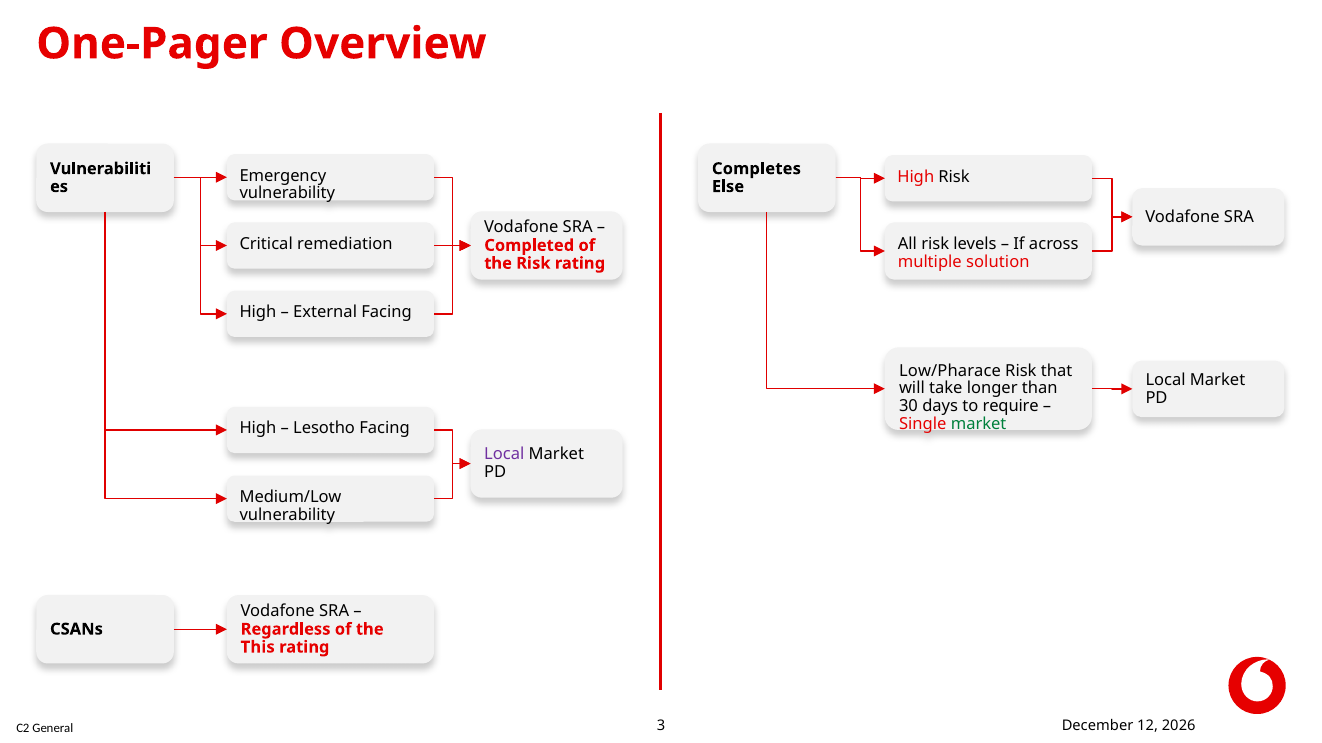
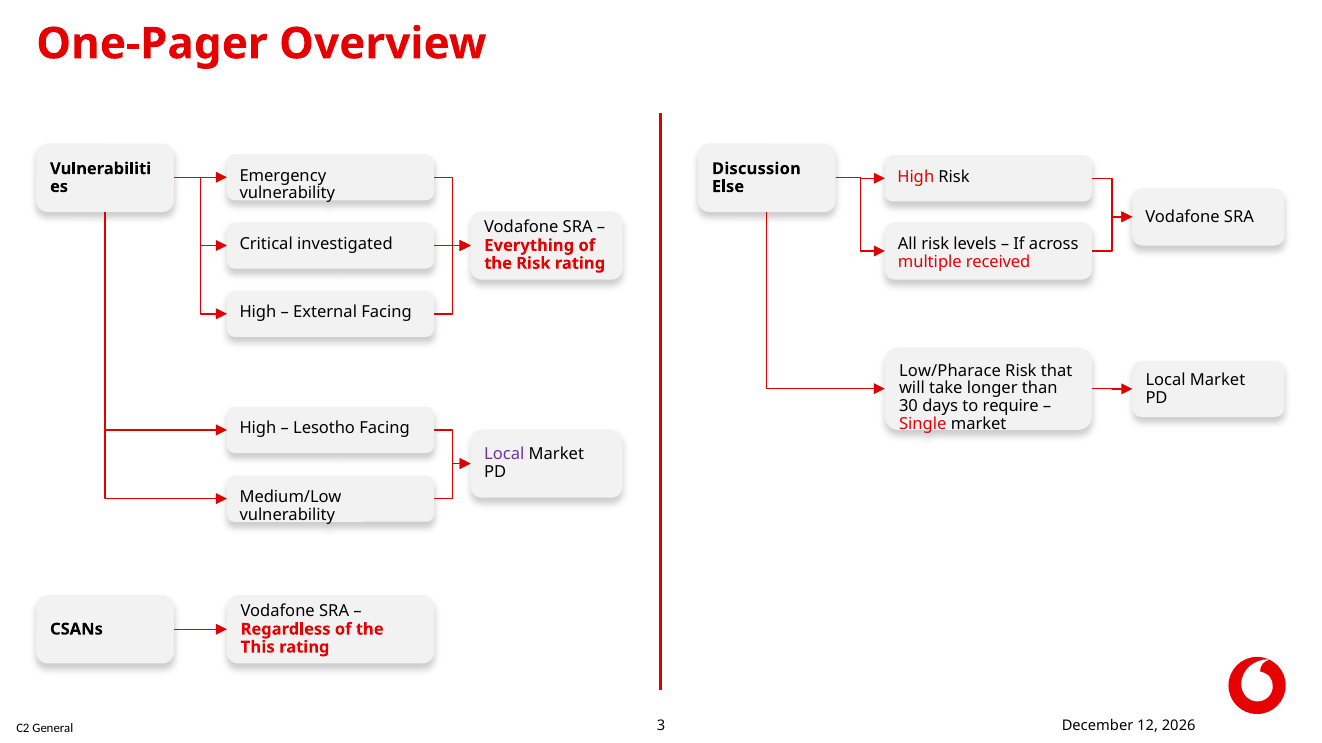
Completes: Completes -> Discussion (756, 169)
remediation: remediation -> investigated (345, 244)
Completed: Completed -> Everything (529, 246)
solution: solution -> received (998, 262)
market colour: green -> black (979, 425)
